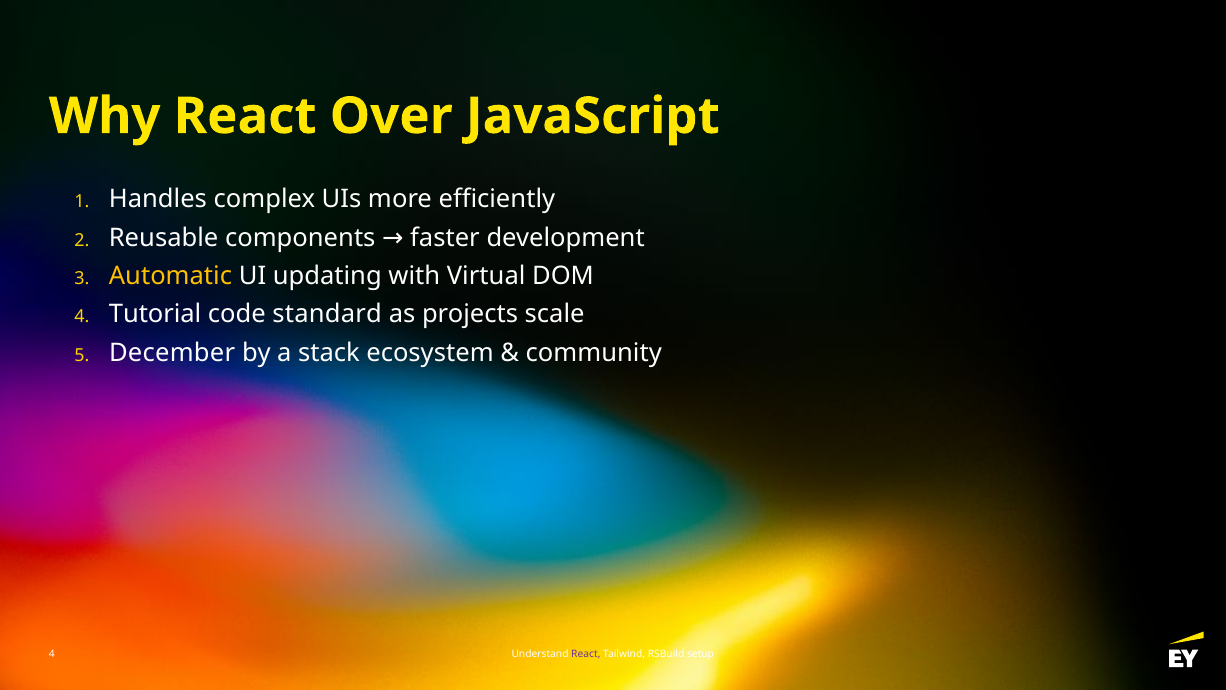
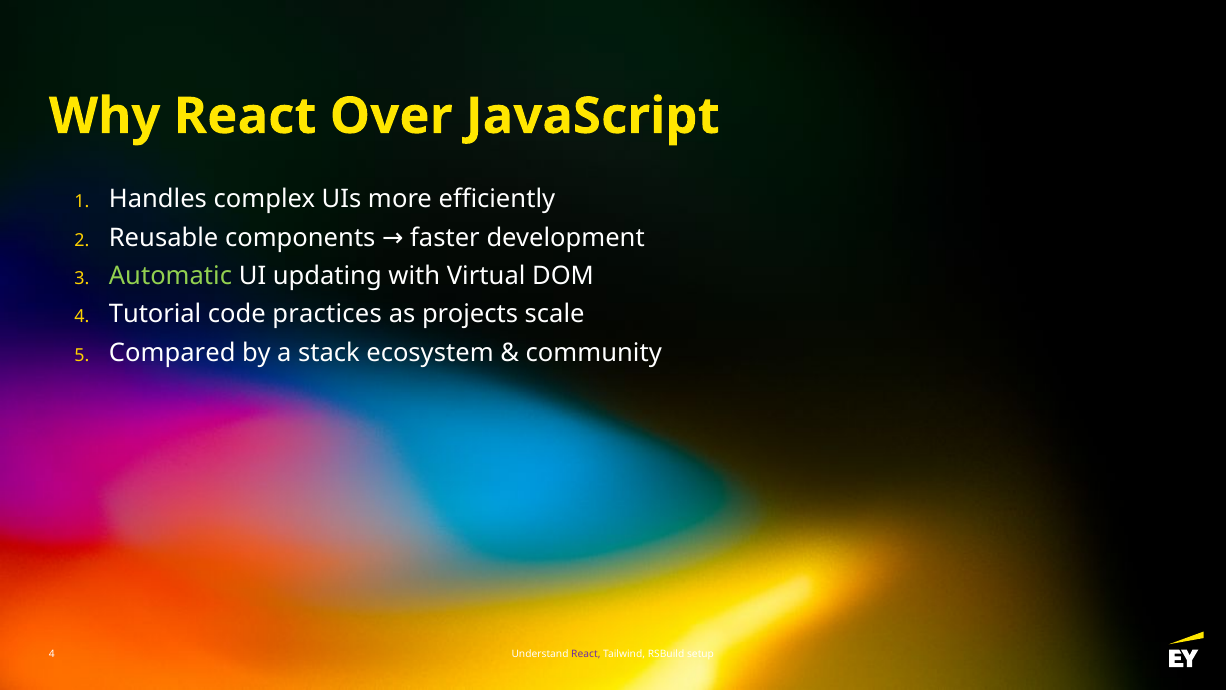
Automatic colour: yellow -> light green (170, 276)
standard: standard -> practices (327, 314)
December: December -> Compared (172, 353)
